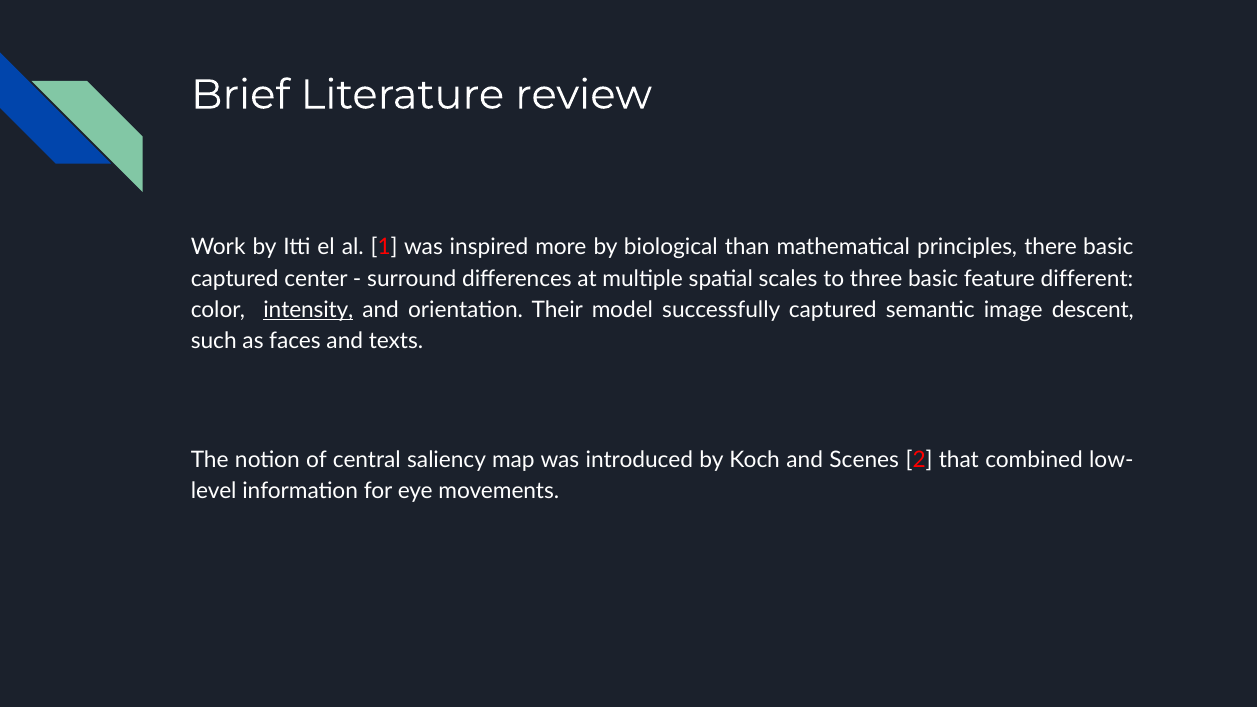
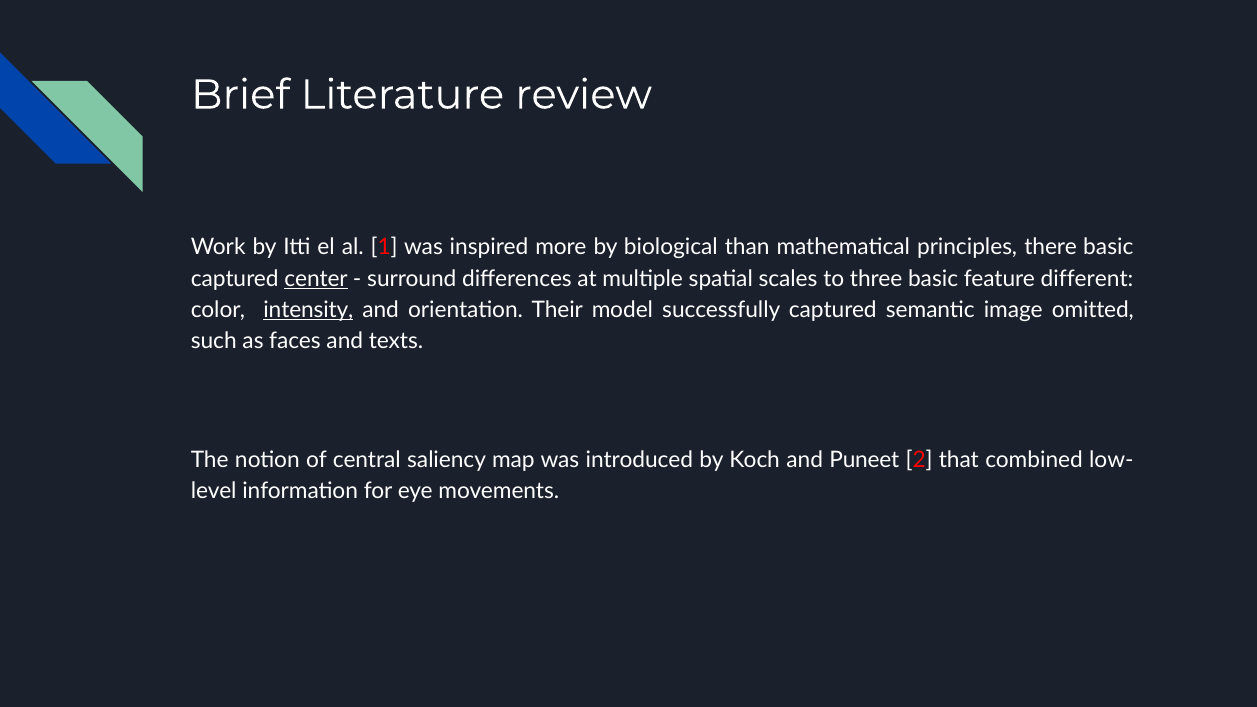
center underline: none -> present (316, 279)
descent: descent -> omitted (1093, 310)
Scenes: Scenes -> Puneet (864, 460)
